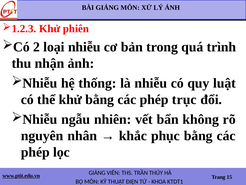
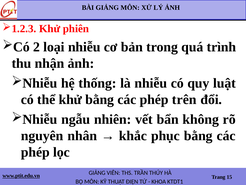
trục: trục -> trên (184, 99)
